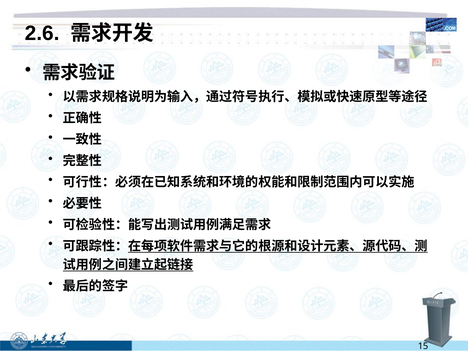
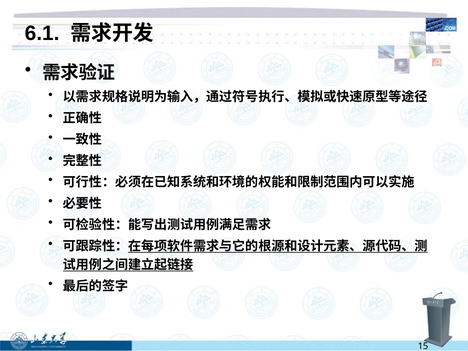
2.6: 2.6 -> 6.1 (42, 33)
